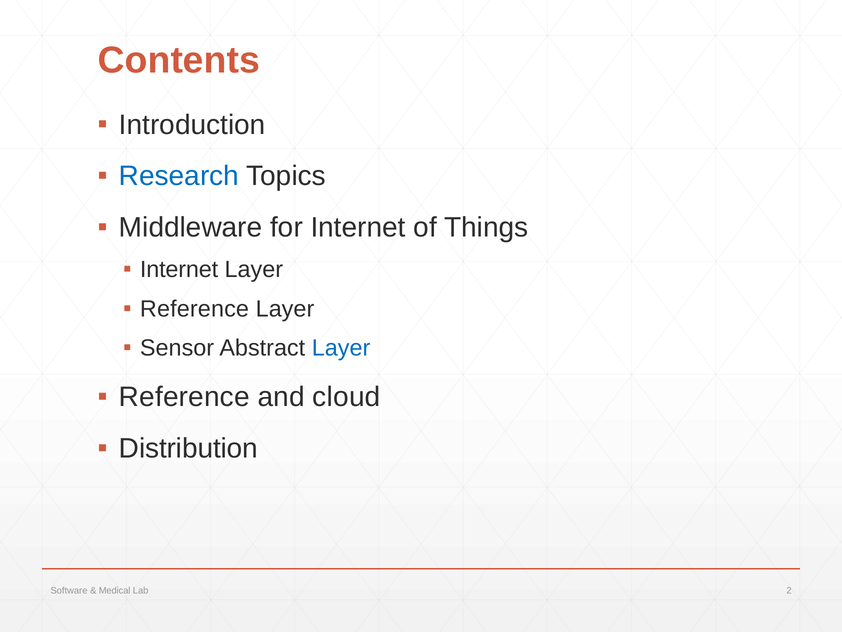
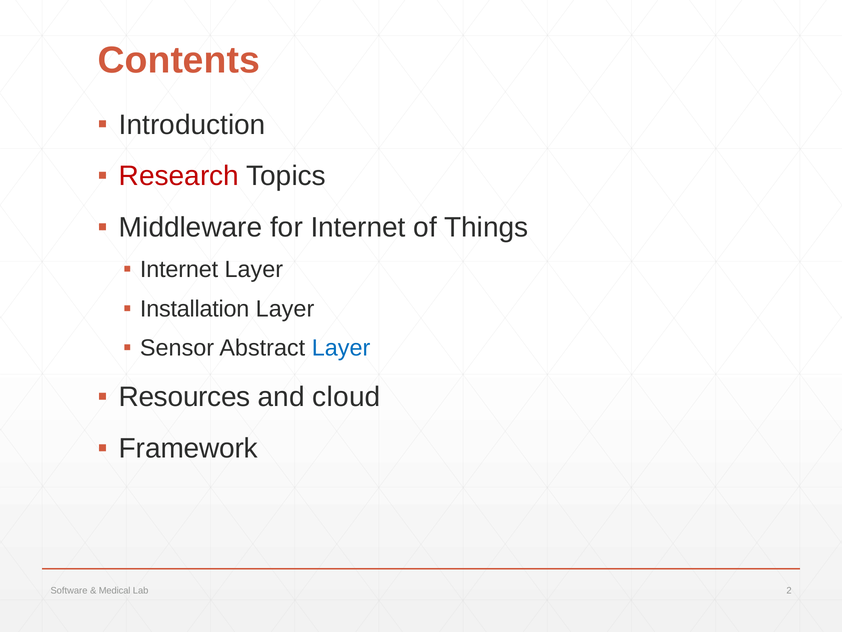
Research colour: blue -> red (179, 176)
Reference: Reference -> Installation (195, 309)
Reference: Reference -> Resources (185, 397)
Distribution: Distribution -> Framework (188, 448)
